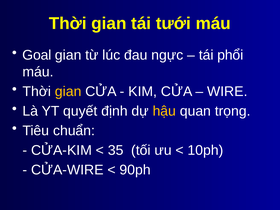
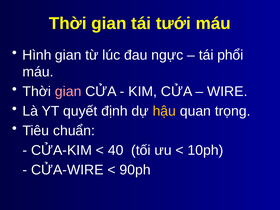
Goal: Goal -> Hình (37, 55)
gian colour: yellow -> pink (68, 92)
35: 35 -> 40 (116, 150)
